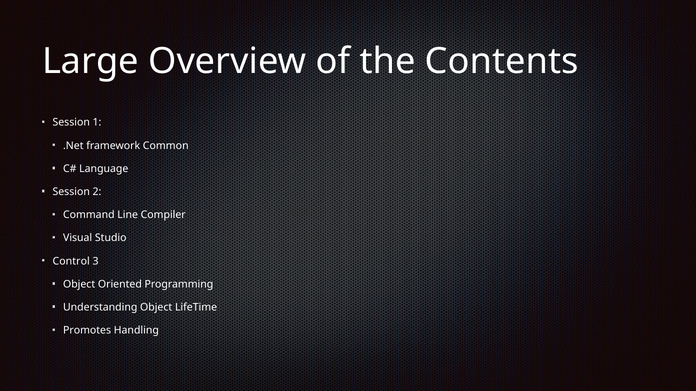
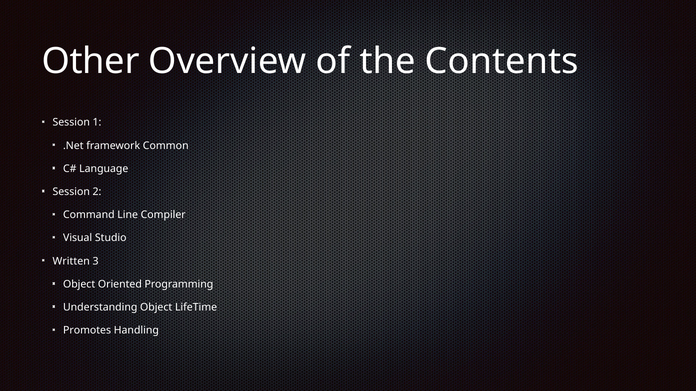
Large: Large -> Other (91, 62)
Control: Control -> Written (71, 261)
